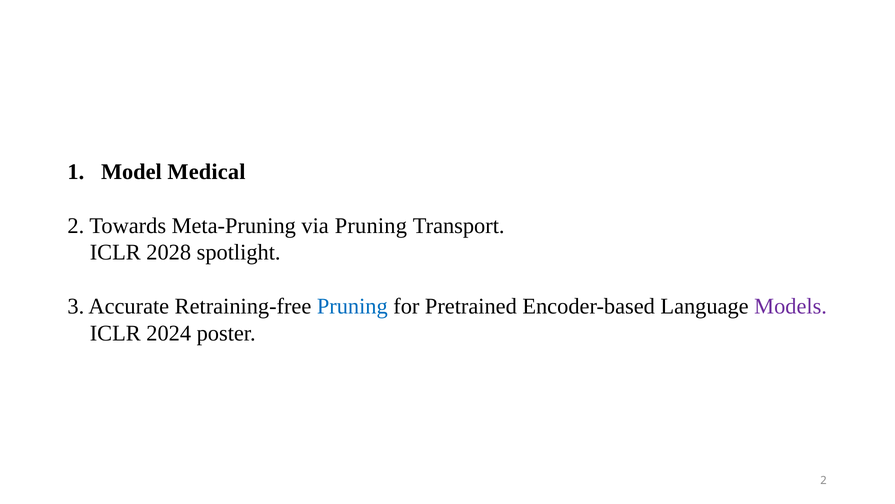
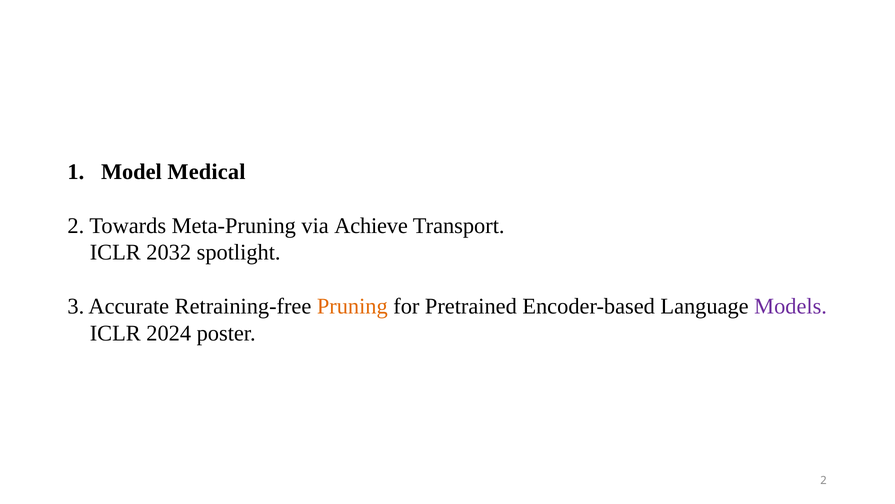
via Pruning: Pruning -> Achieve (371, 225)
2028: 2028 -> 2032 (169, 252)
Pruning colour: blue -> orange (352, 306)
